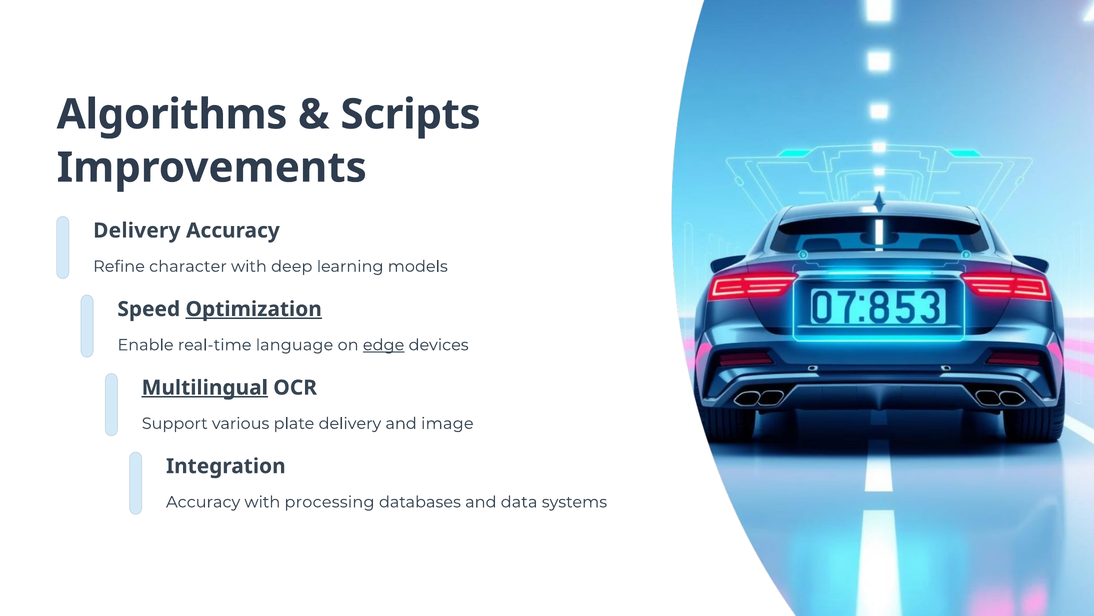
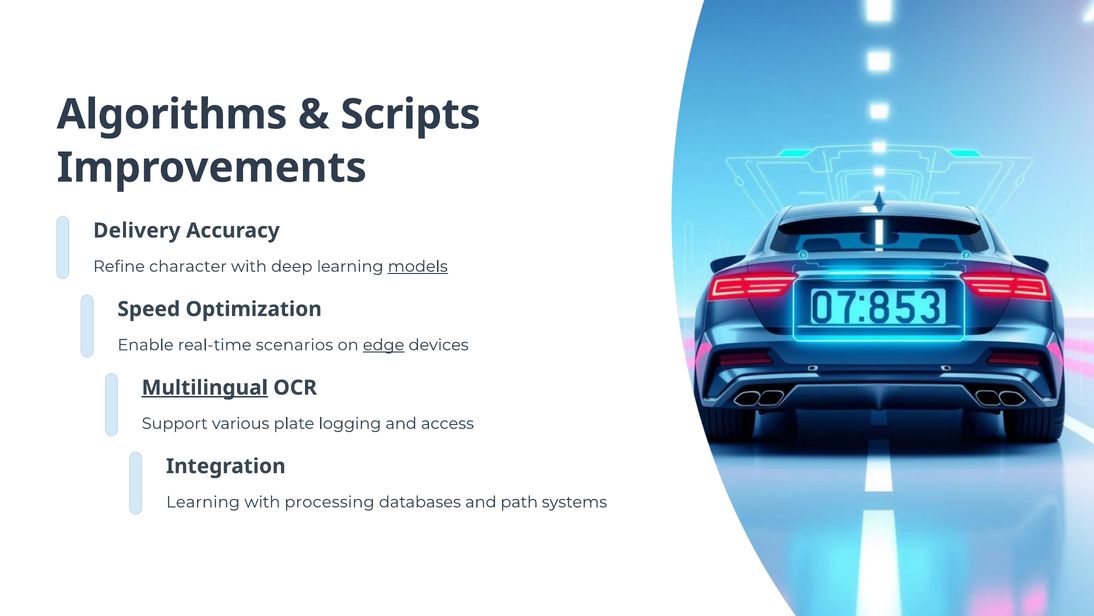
models underline: none -> present (418, 266)
Optimization underline: present -> none (254, 309)
language: language -> scenarios (294, 345)
plate delivery: delivery -> logging (350, 423)
image: image -> access (447, 423)
Accuracy: Accuracy -> Learning (203, 502)
data: data -> path (519, 502)
